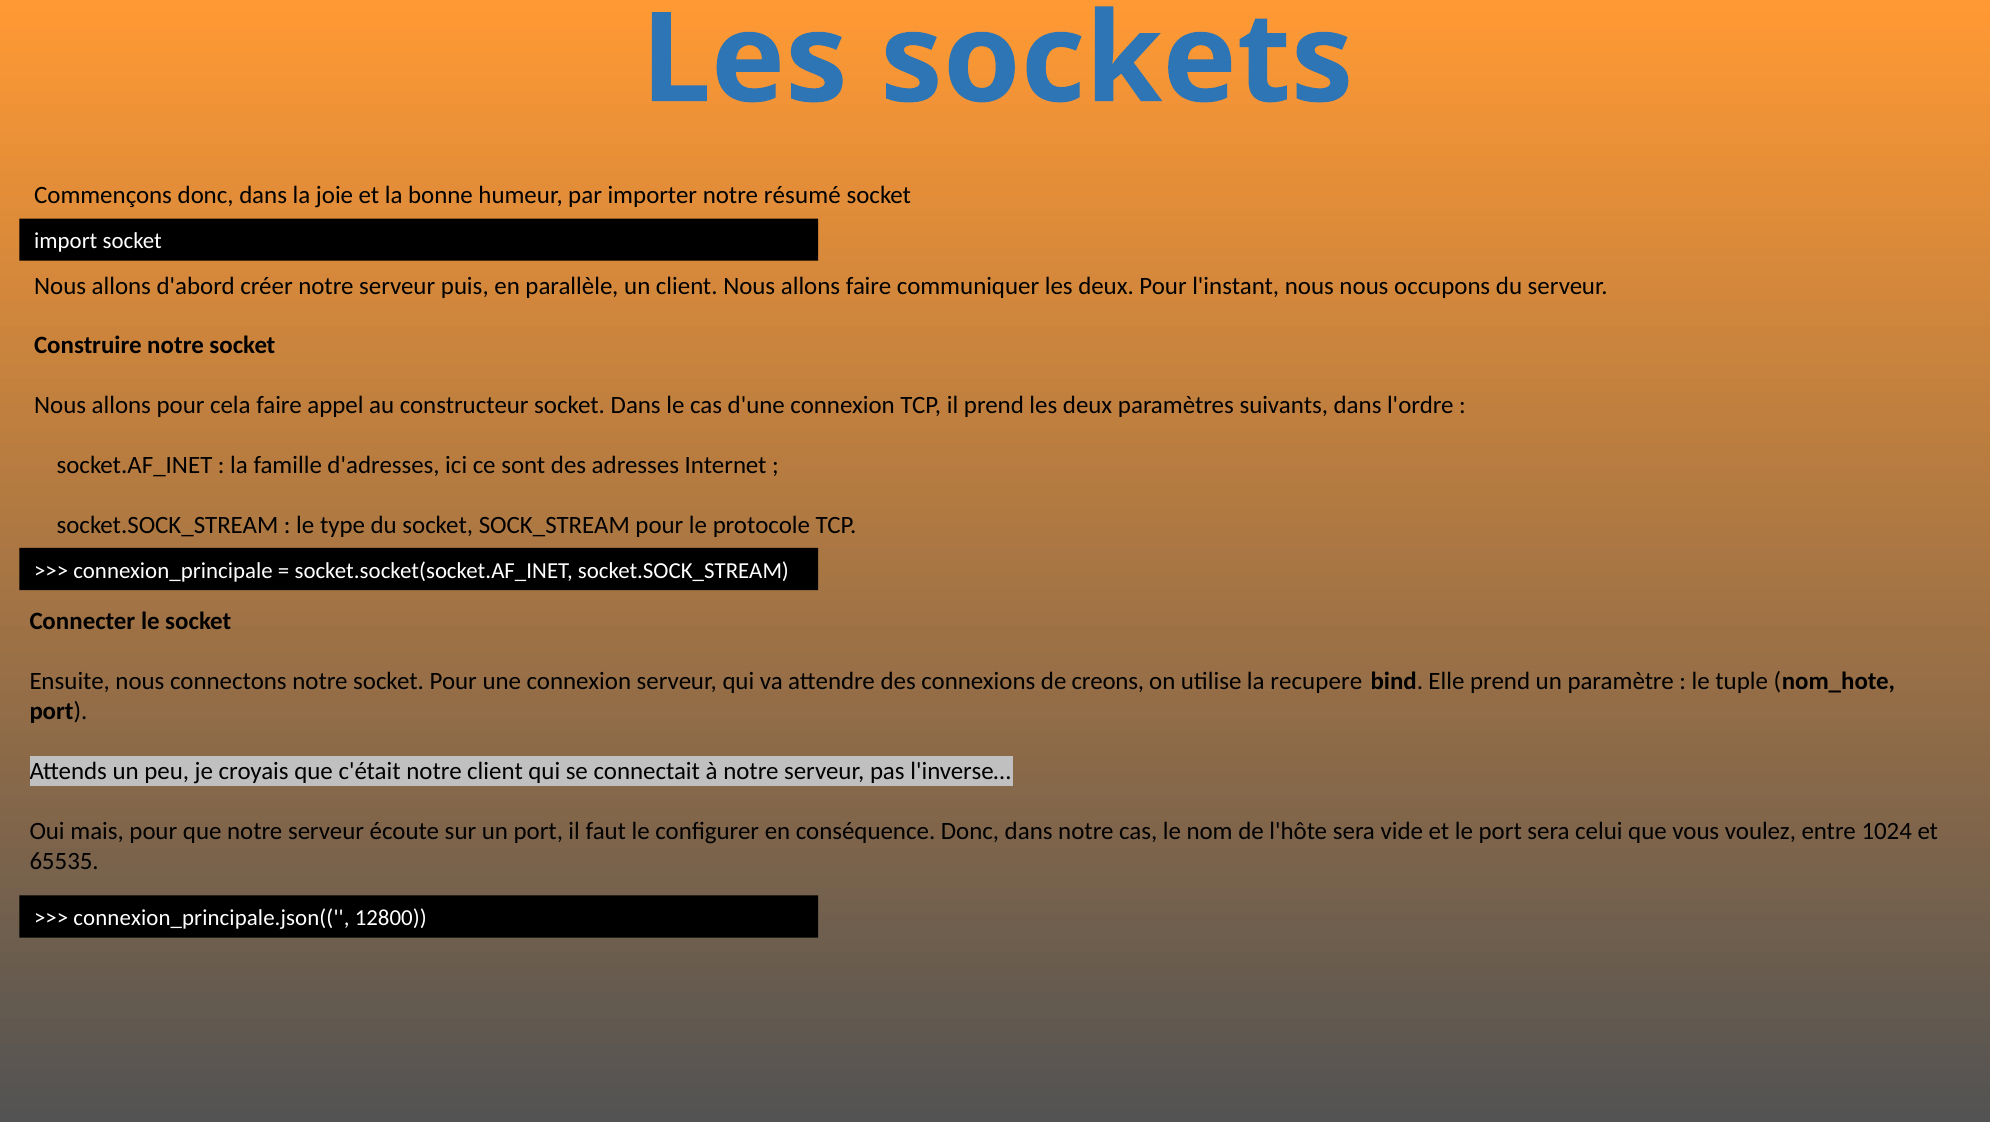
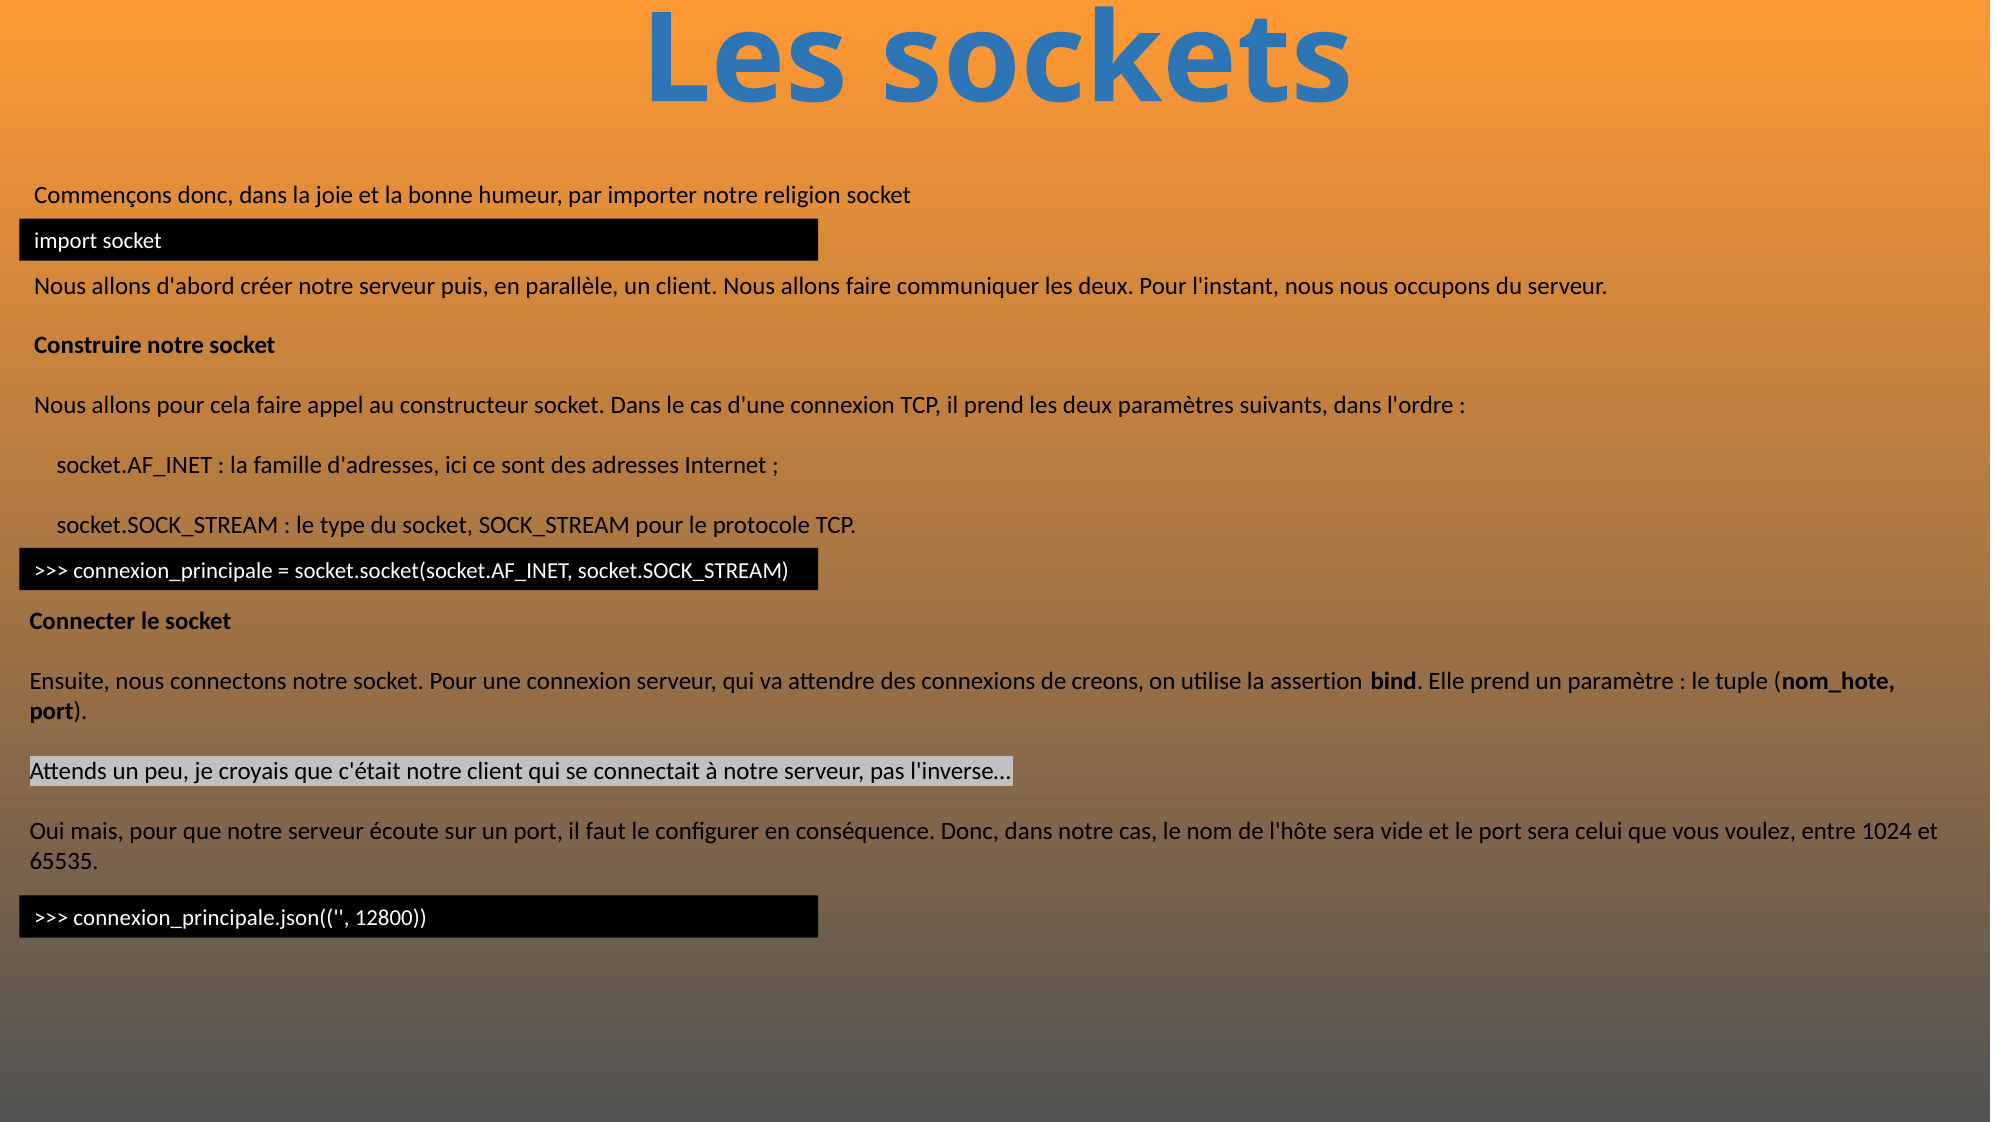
résumé: résumé -> religion (802, 195)
recupere: recupere -> assertion (1316, 681)
